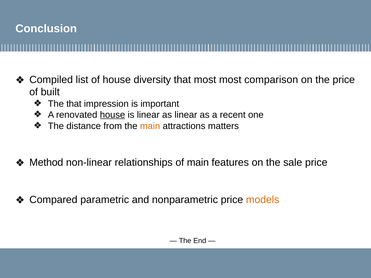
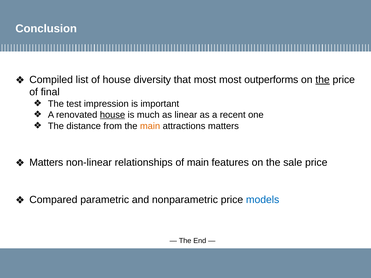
comparison: comparison -> outperforms (271, 80)
the underline: none -> present (323, 80)
built: built -> final (50, 92)
The that: that -> test (74, 104)
is linear: linear -> much (148, 115)
Method: Method -> Matters (46, 163)
models colour: orange -> blue (263, 200)
